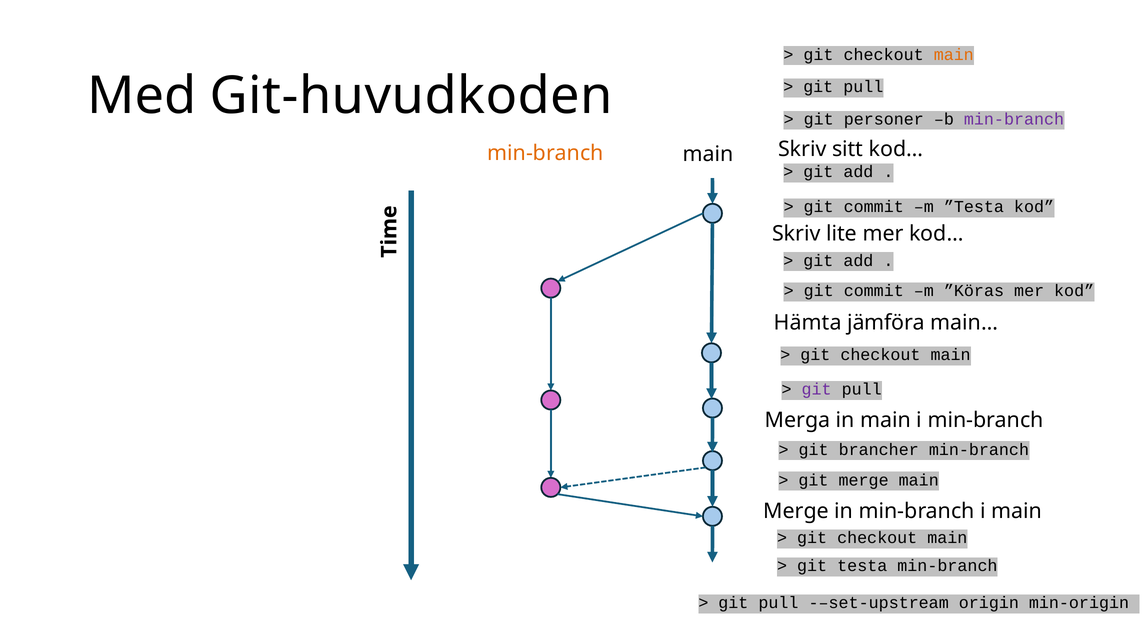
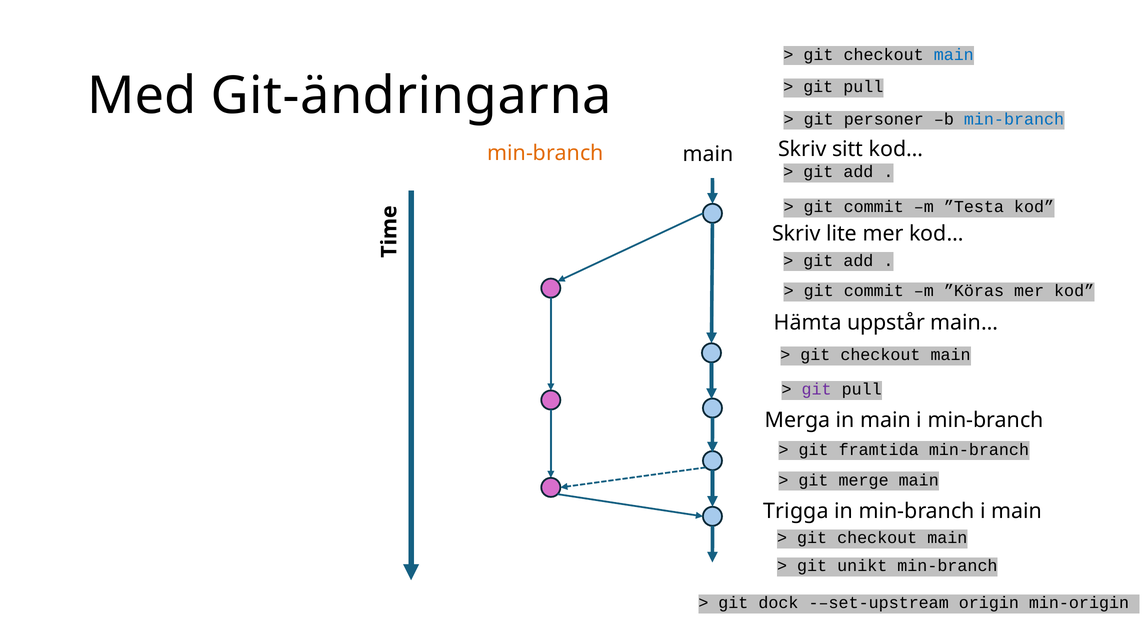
main colour: orange -> blue (954, 55)
Git-huvudkoden: Git-huvudkoden -> Git-ändringarna (411, 96)
min-branch colour: purple -> blue (1014, 119)
jämföra: jämföra -> uppstår (886, 322)
brancher: brancher -> framtida (879, 449)
Merge: Merge -> Trigga (796, 511)
testa: testa -> unikt (862, 566)
pull: pull -> dock (778, 603)
